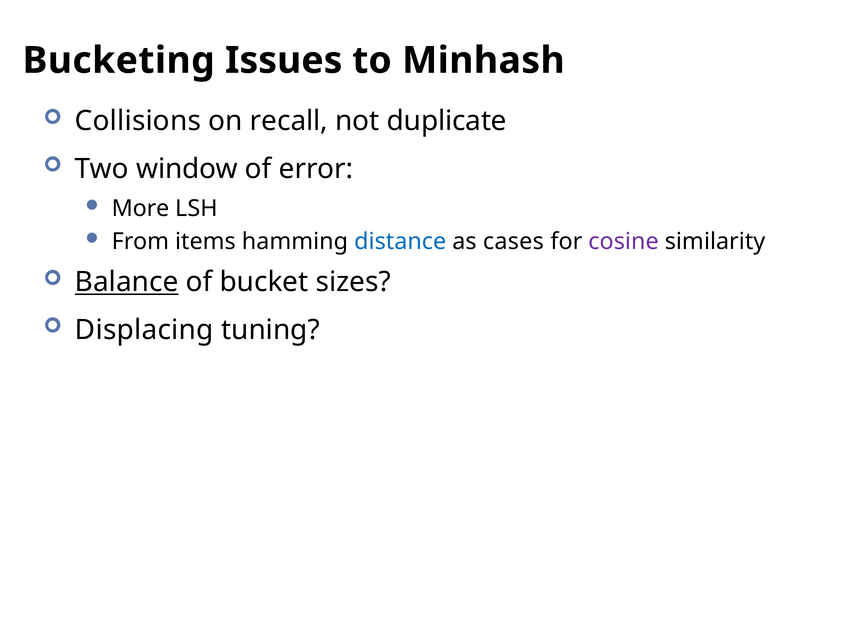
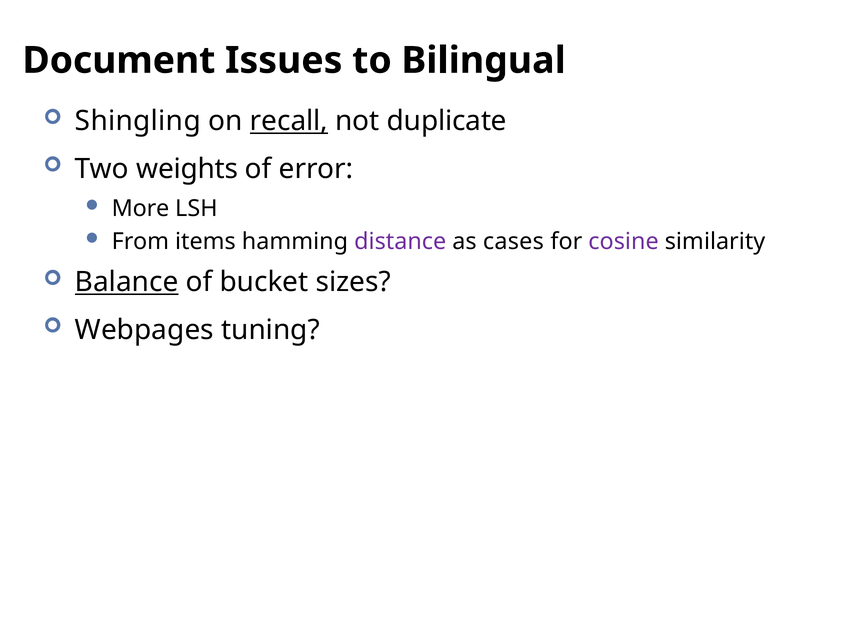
Bucketing: Bucketing -> Document (119, 60)
Minhash: Minhash -> Bilingual (484, 60)
Collisions: Collisions -> Shingling (138, 121)
recall underline: none -> present (289, 121)
window: window -> weights (187, 169)
distance colour: blue -> purple (400, 241)
Displacing: Displacing -> Webpages (144, 330)
